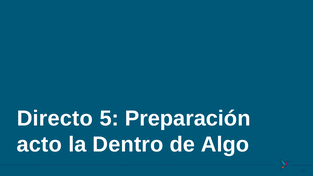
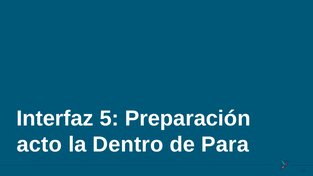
Directo: Directo -> Interfaz (55, 118)
Algo: Algo -> Para (225, 145)
